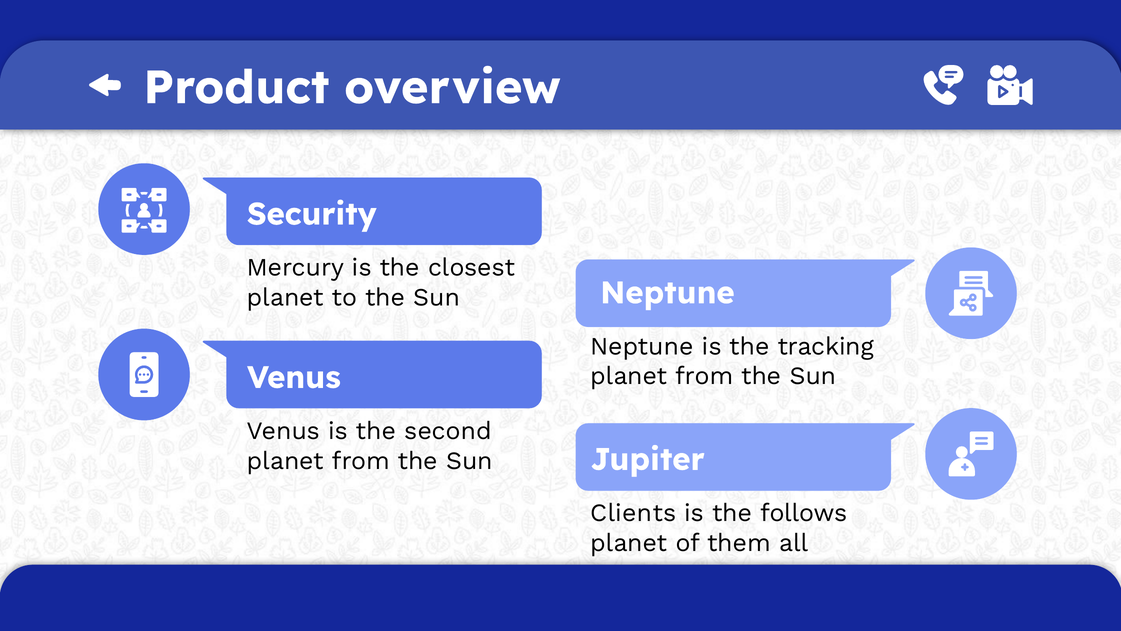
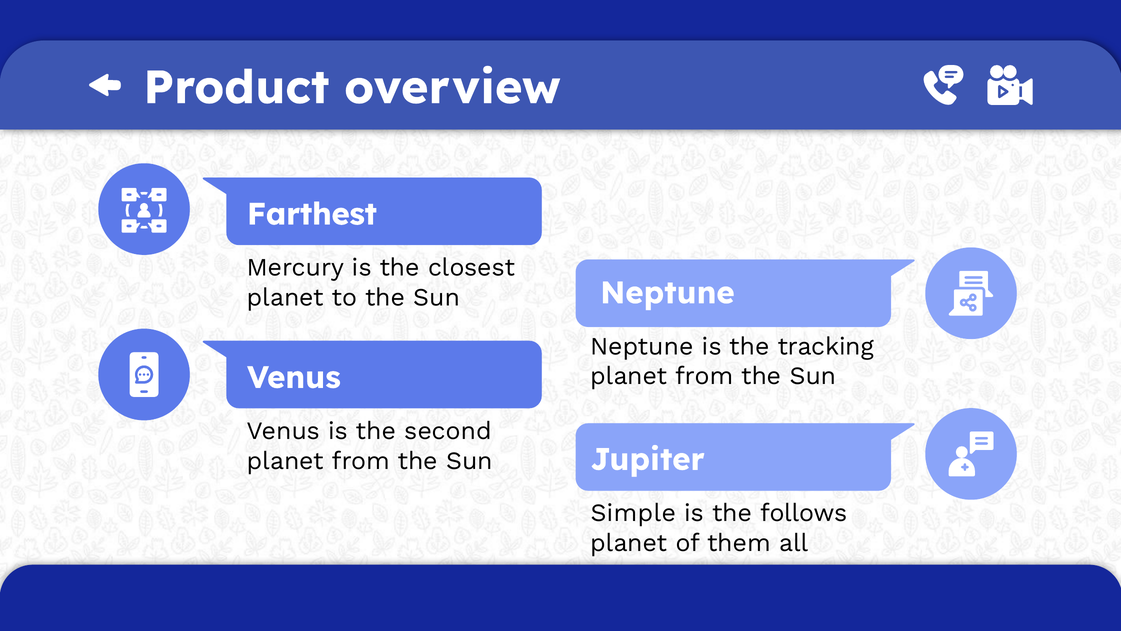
Security: Security -> Farthest (312, 214)
Clients: Clients -> Simple (633, 513)
